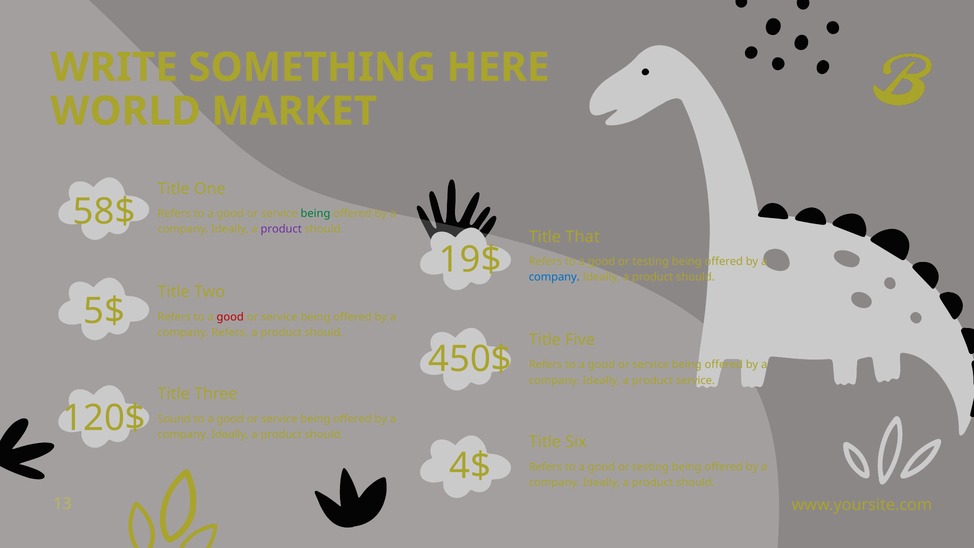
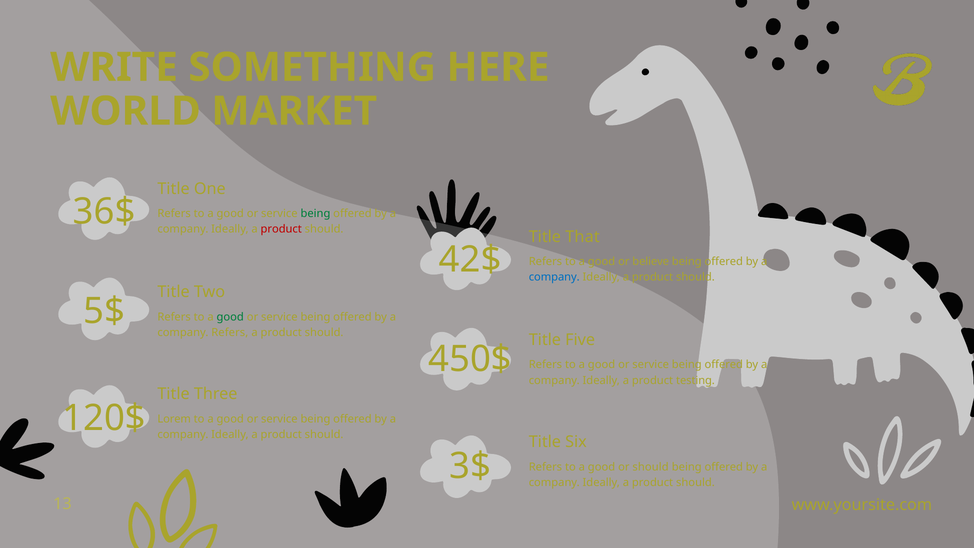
58$: 58$ -> 36$ (104, 212)
product colour: purple -> red (281, 229)
19$: 19$ -> 42$ (470, 260)
testing: testing -> believe (651, 262)
good colour: red -> green (230, 317)
product service: service -> testing (695, 380)
Sound: Sound -> Lorem (174, 419)
4$: 4$ -> 3$ (470, 466)
testing: testing -> should (651, 467)
